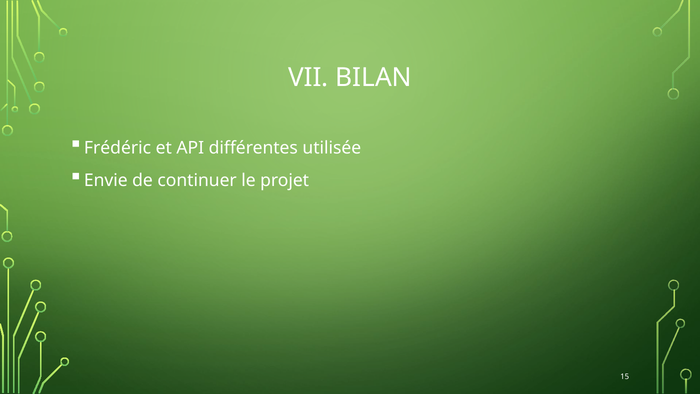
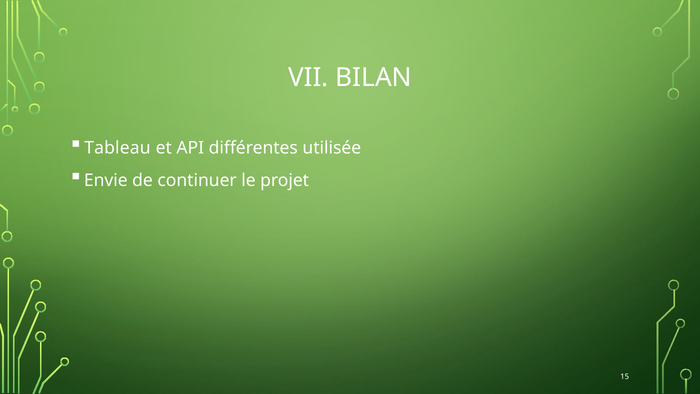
Frédéric: Frédéric -> Tableau (117, 148)
